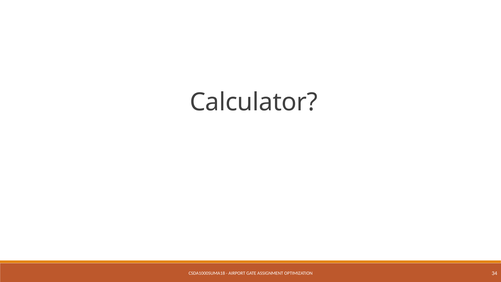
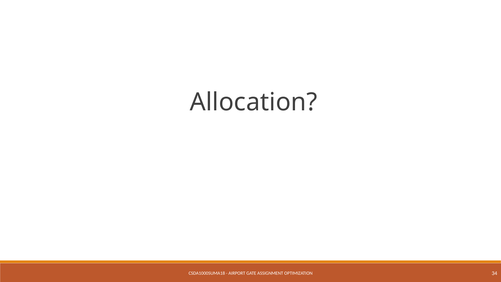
Calculator: Calculator -> Allocation (254, 102)
